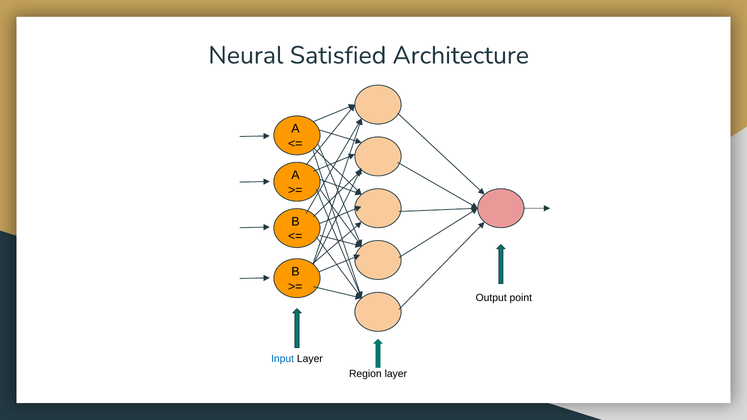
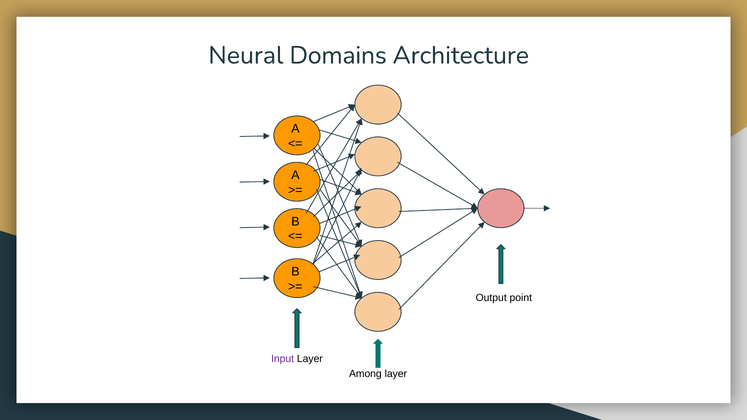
Satisfied: Satisfied -> Domains (338, 55)
Input colour: blue -> purple (283, 359)
Region: Region -> Among (365, 374)
